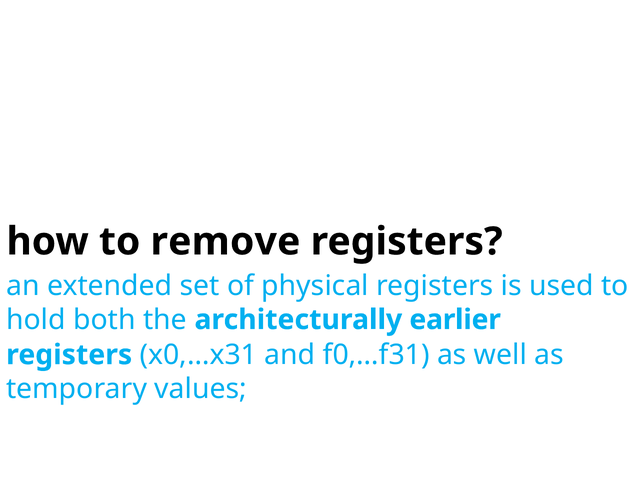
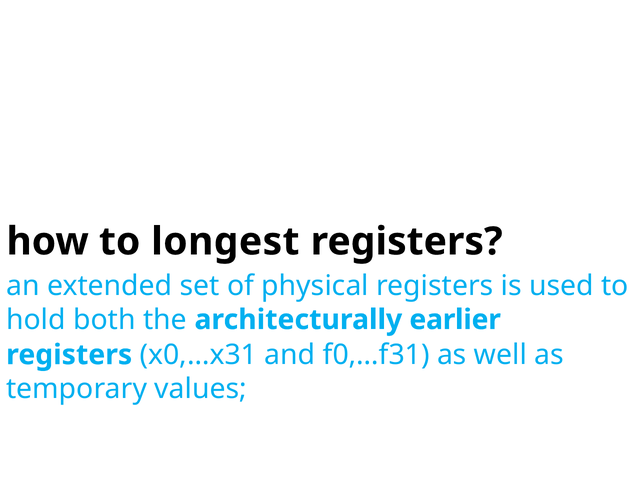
remove: remove -> longest (225, 242)
